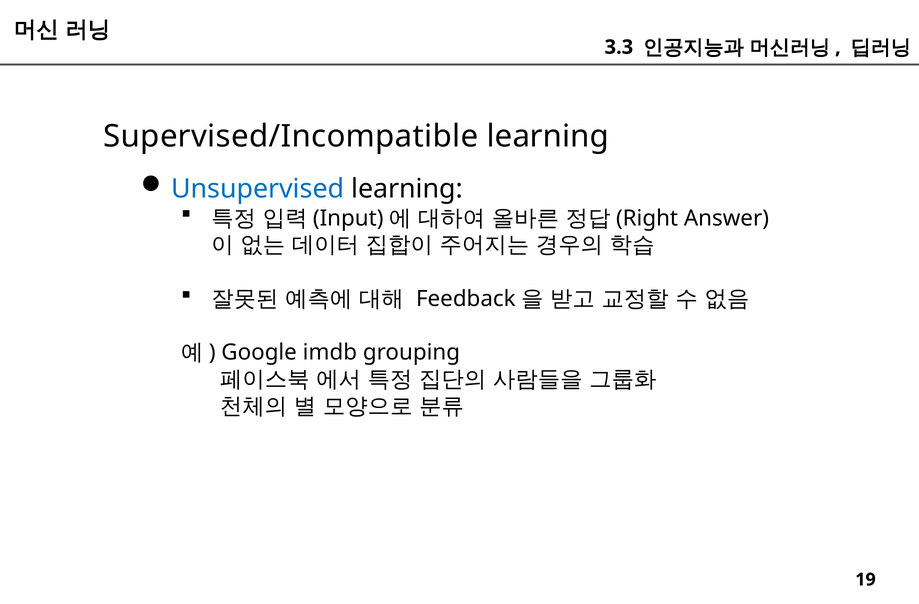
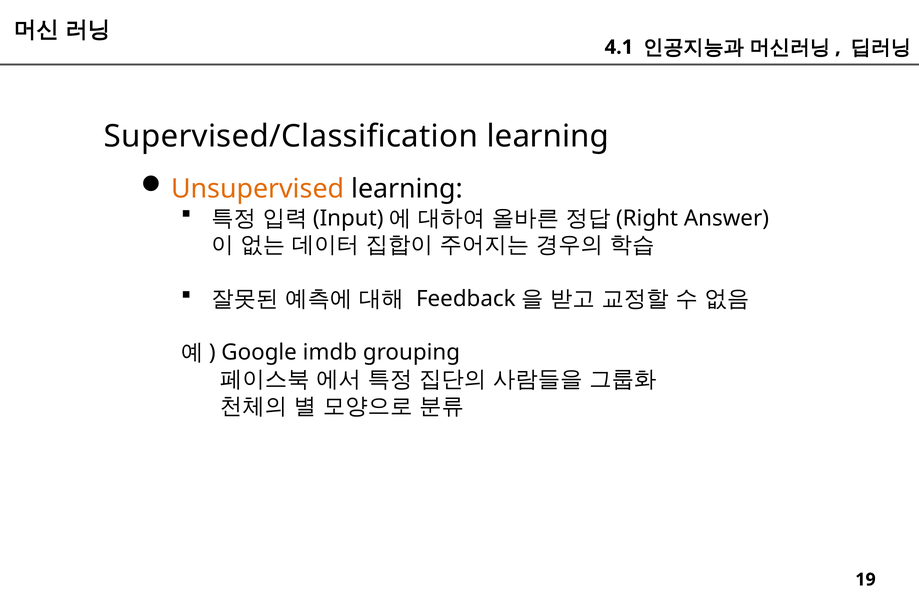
3.3: 3.3 -> 4.1 (619, 47)
Supervised/Incompatible: Supervised/Incompatible -> Supervised/Classification (291, 136)
Unsupervised colour: blue -> orange (258, 189)
